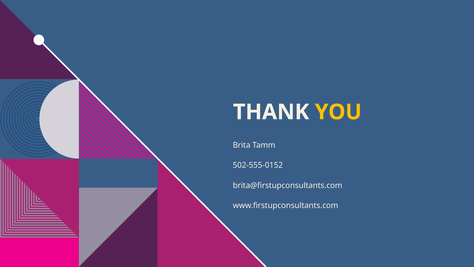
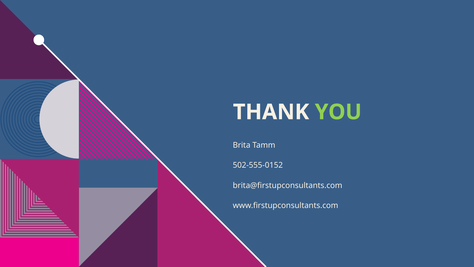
YOU colour: yellow -> light green (338, 112)
